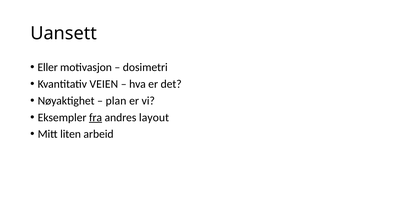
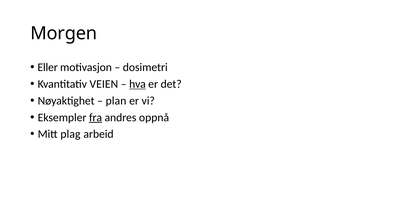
Uansett: Uansett -> Morgen (64, 33)
hva underline: none -> present (137, 84)
layout: layout -> oppnå (154, 117)
liten: liten -> plag (70, 134)
